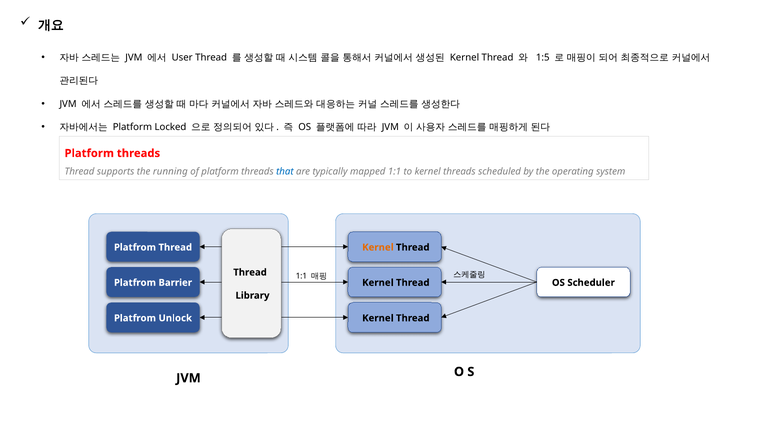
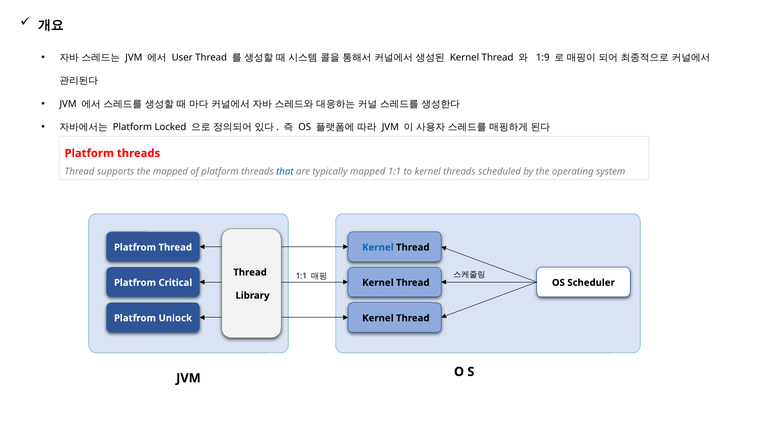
1:5: 1:5 -> 1:9 (543, 58)
the running: running -> mapped (170, 171)
Kernel colour: orange -> blue (378, 247)
Barrier: Barrier -> Critical (175, 282)
